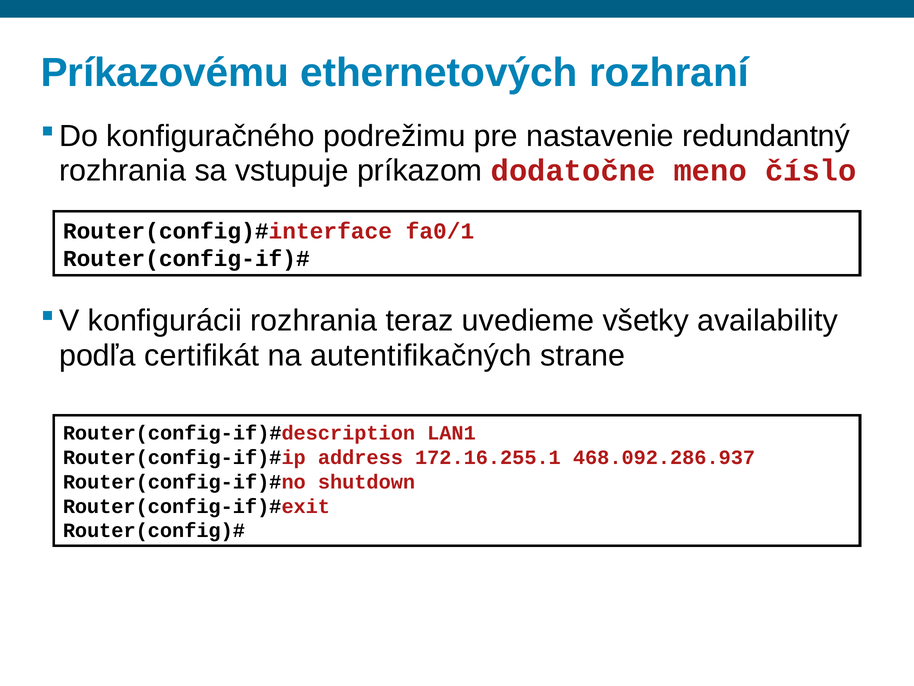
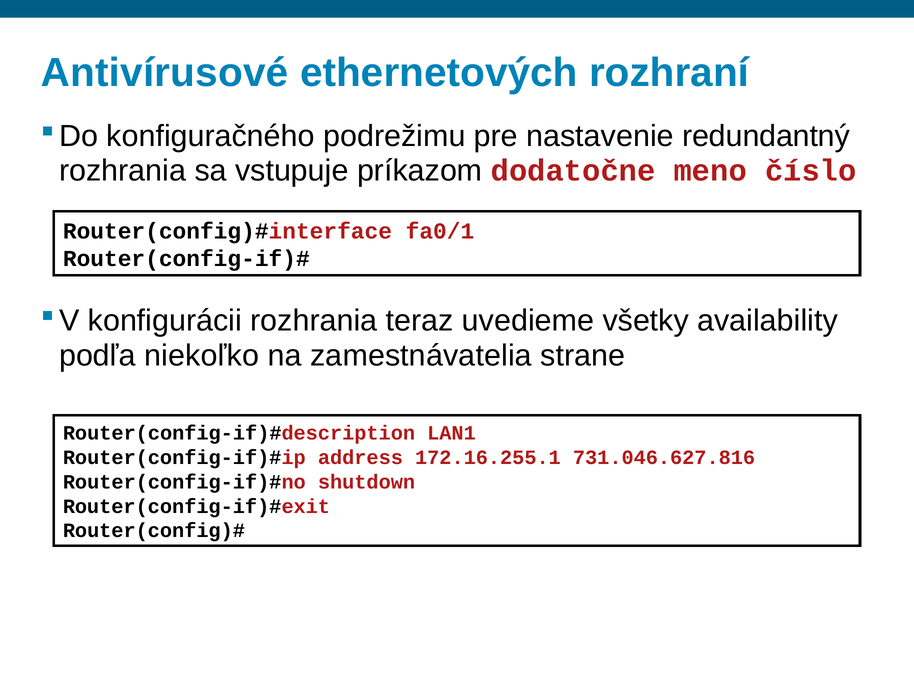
Príkazovému: Príkazovému -> Antivírusové (165, 73)
certifikát: certifikát -> niekoľko (202, 355)
autentifikačných: autentifikačných -> zamestnávatelia (421, 355)
468.092.286.937: 468.092.286.937 -> 731.046.627.816 (664, 457)
